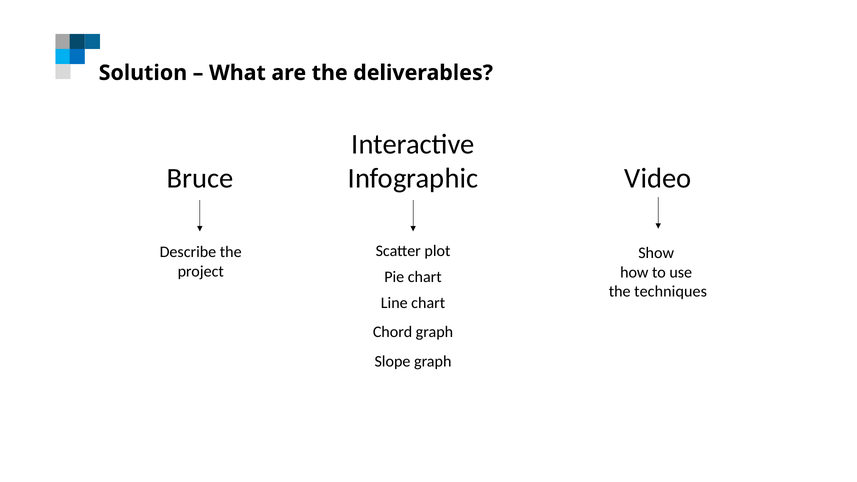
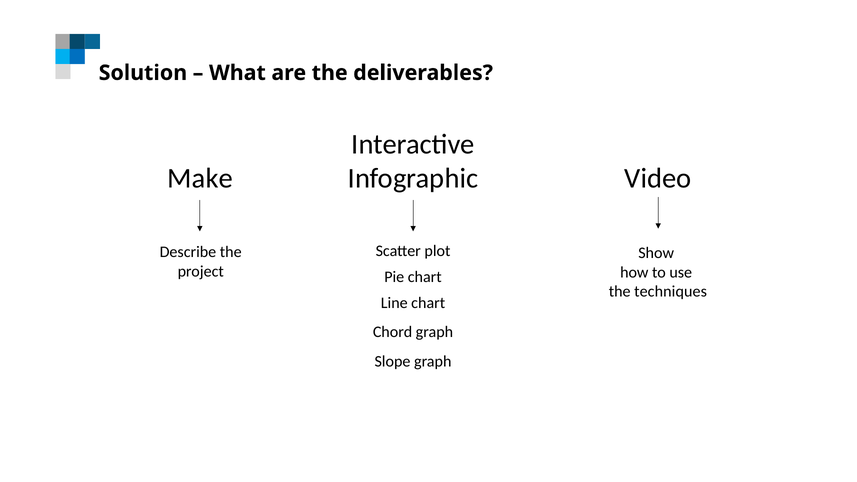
Bruce: Bruce -> Make (200, 178)
